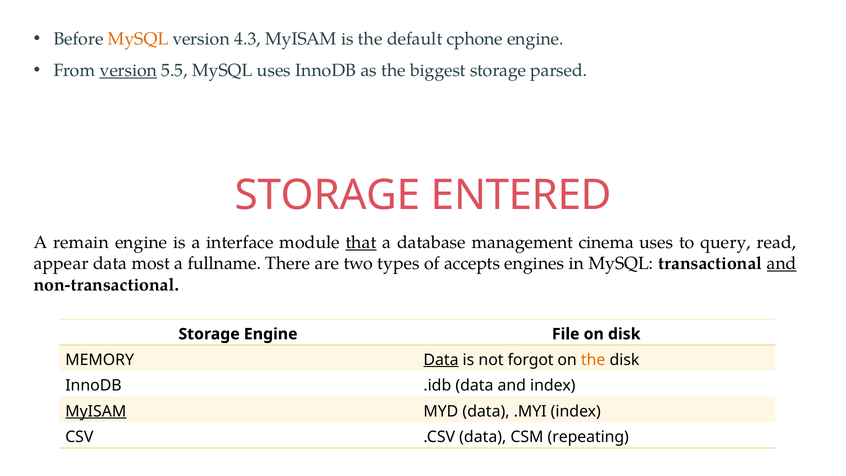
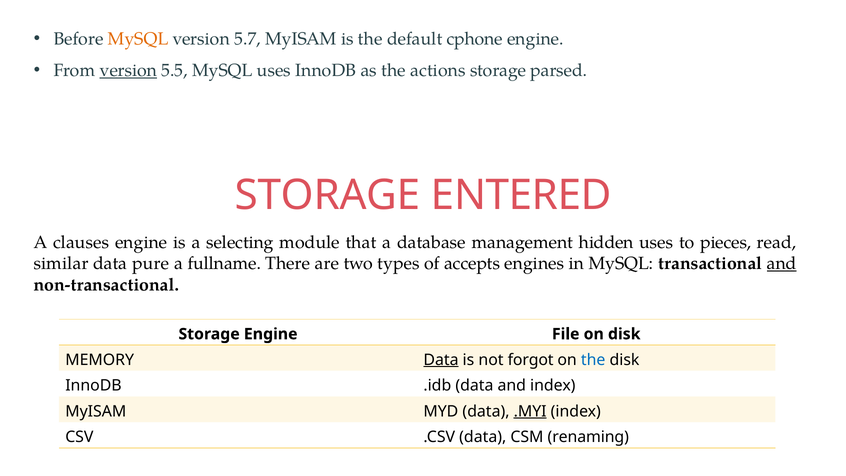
4.3: 4.3 -> 5.7 (248, 39)
biggest: biggest -> actions (438, 70)
remain: remain -> clauses (81, 242)
interface: interface -> selecting (240, 242)
that underline: present -> none (361, 242)
cinema: cinema -> hidden (606, 242)
query: query -> pieces (726, 242)
appear: appear -> similar (61, 263)
most: most -> pure (151, 263)
the colour: orange -> blue (593, 360)
MyISAM underline: present -> none (96, 411)
.MYI underline: none -> present (530, 411)
repeating: repeating -> renaming (588, 437)
